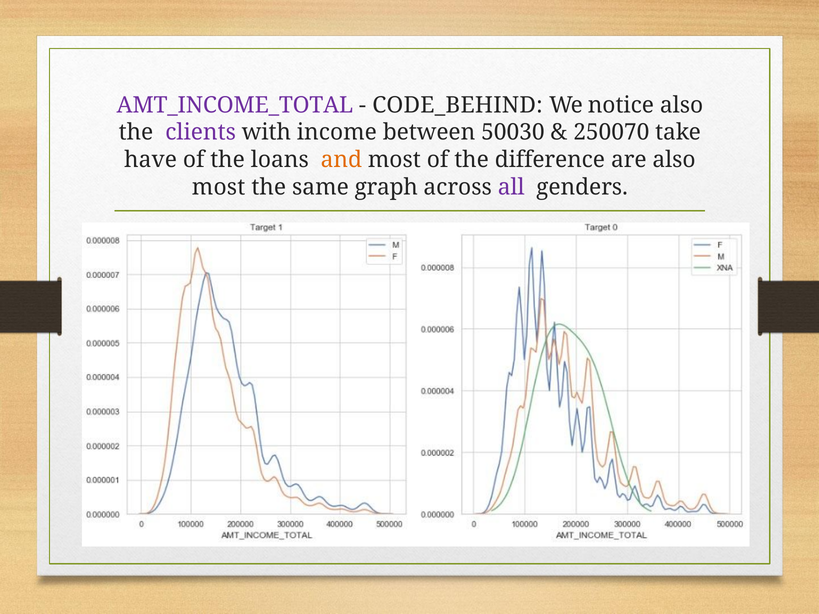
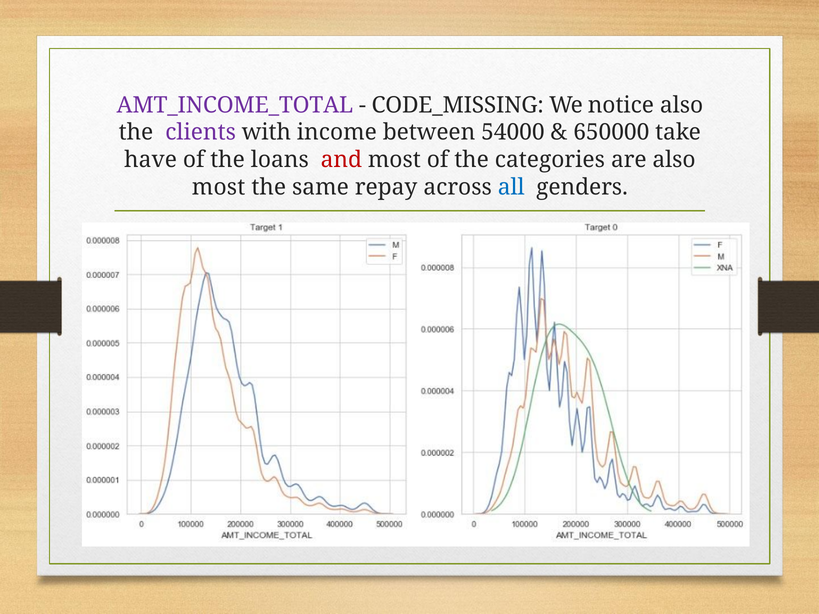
CODE_BEHIND: CODE_BEHIND -> CODE_MISSING (458, 105)
50030: 50030 -> 54000 (513, 132)
250070: 250070 -> 650000 (611, 132)
and colour: orange -> red (341, 160)
difference: difference -> categories (550, 160)
graph: graph -> repay (386, 187)
all colour: purple -> blue (511, 187)
